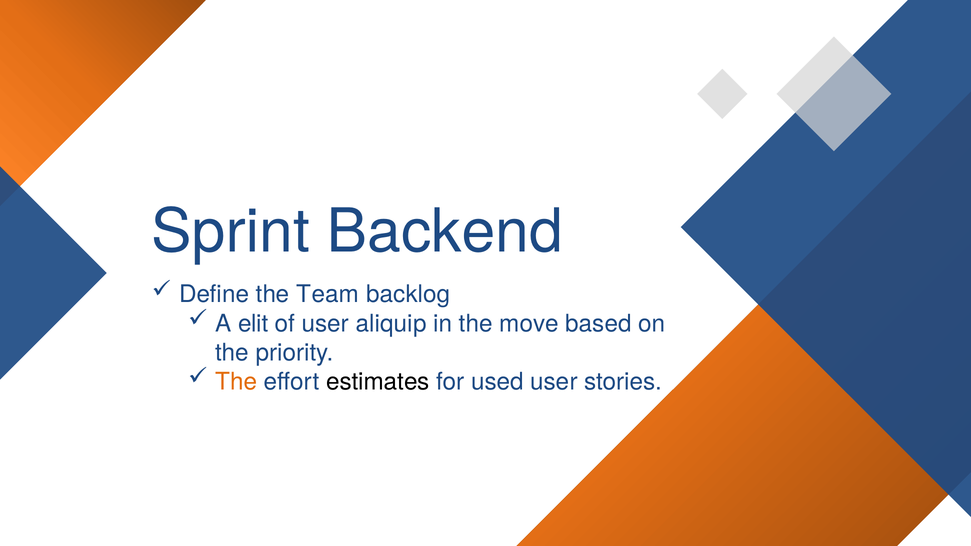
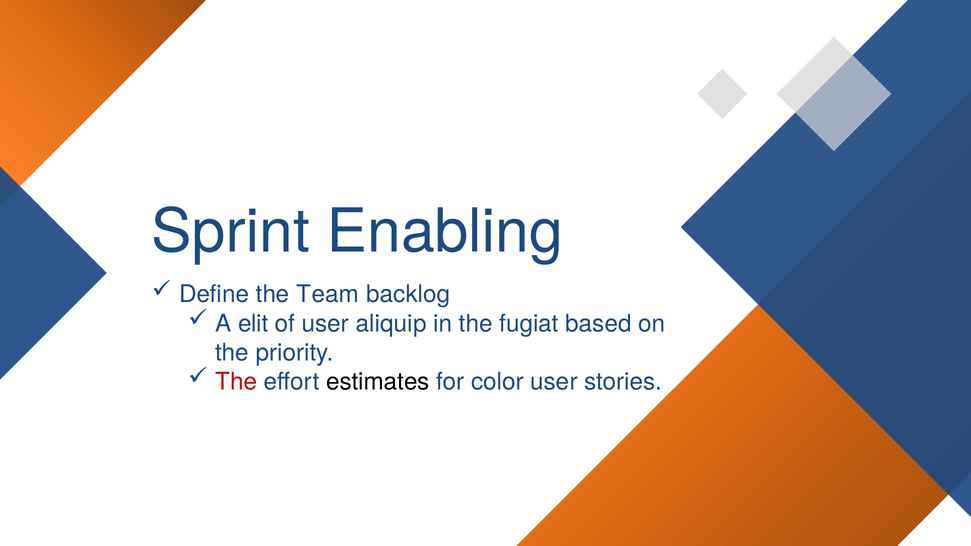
Backend: Backend -> Enabling (445, 232)
move: move -> fugiat (529, 324)
The colour: orange -> red (236, 382)
used: used -> color (497, 382)
